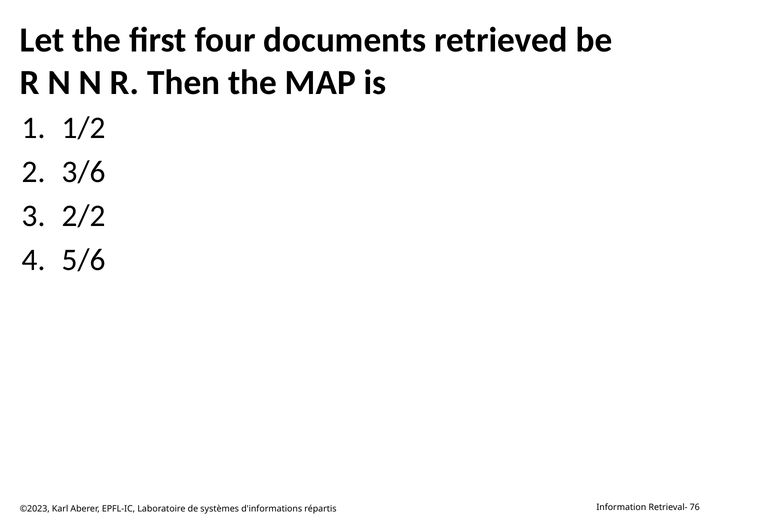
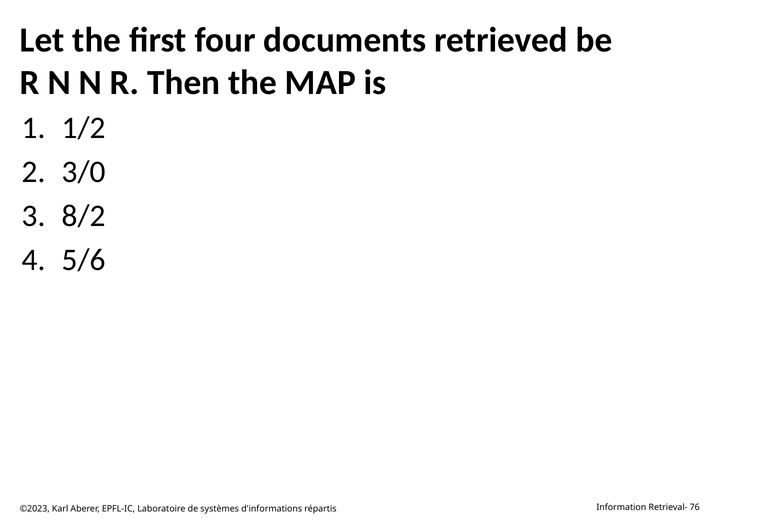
3/6: 3/6 -> 3/0 (84, 172)
2/2: 2/2 -> 8/2 (84, 216)
